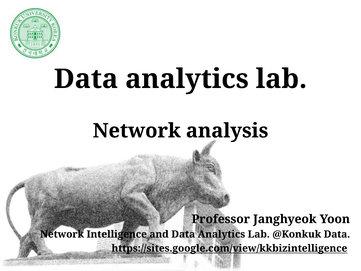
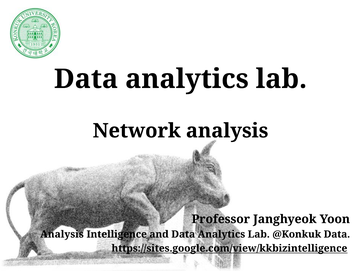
Network: Network -> Analysis (62, 234)
